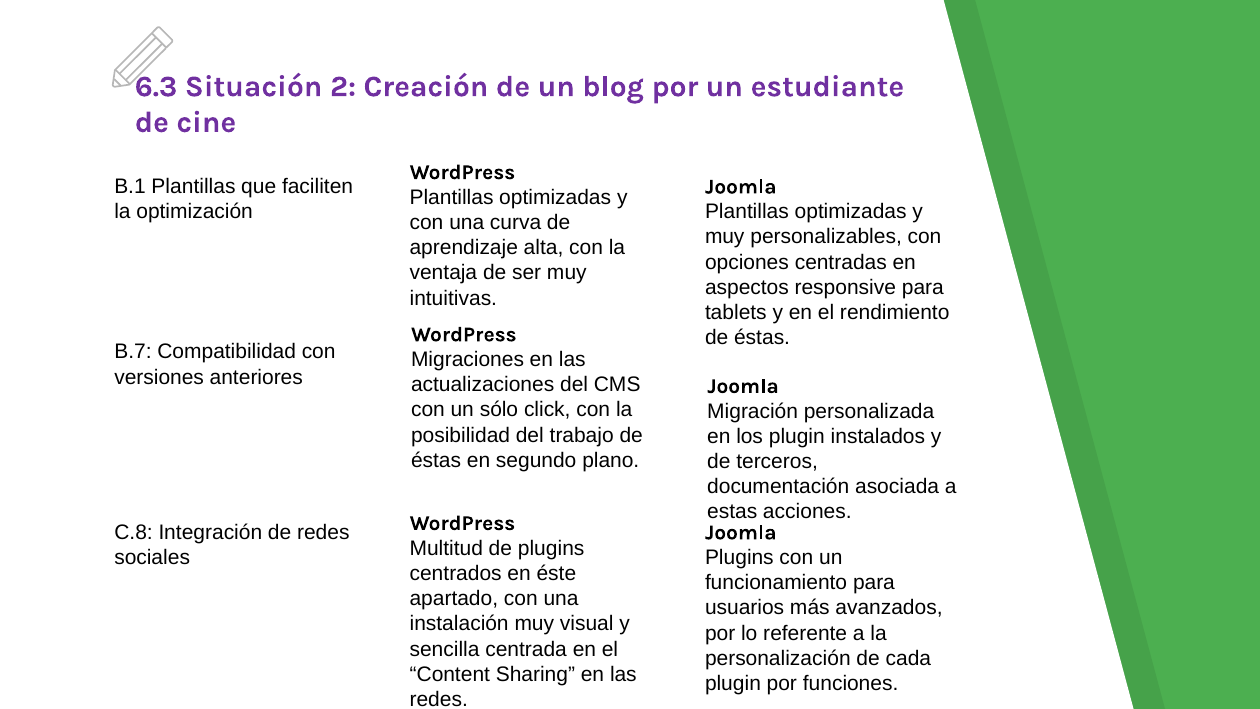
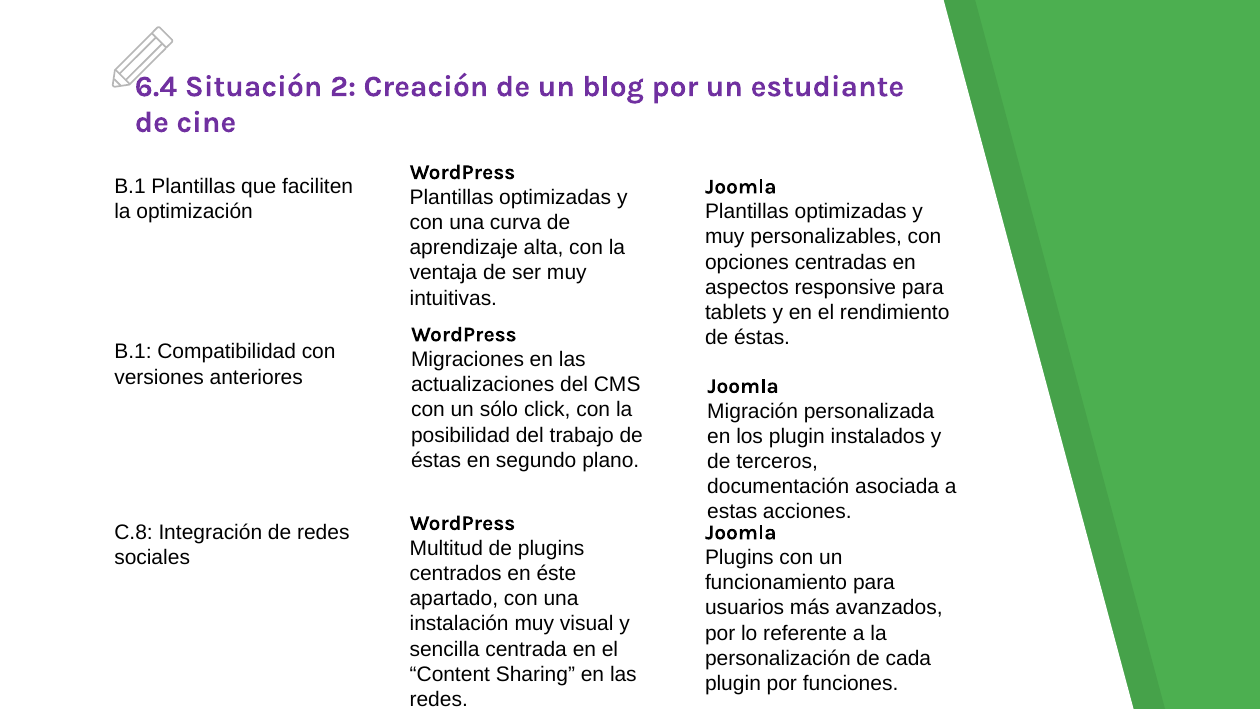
6.3: 6.3 -> 6.4 (156, 86)
B.7: B.7 -> B.1 (133, 352)
